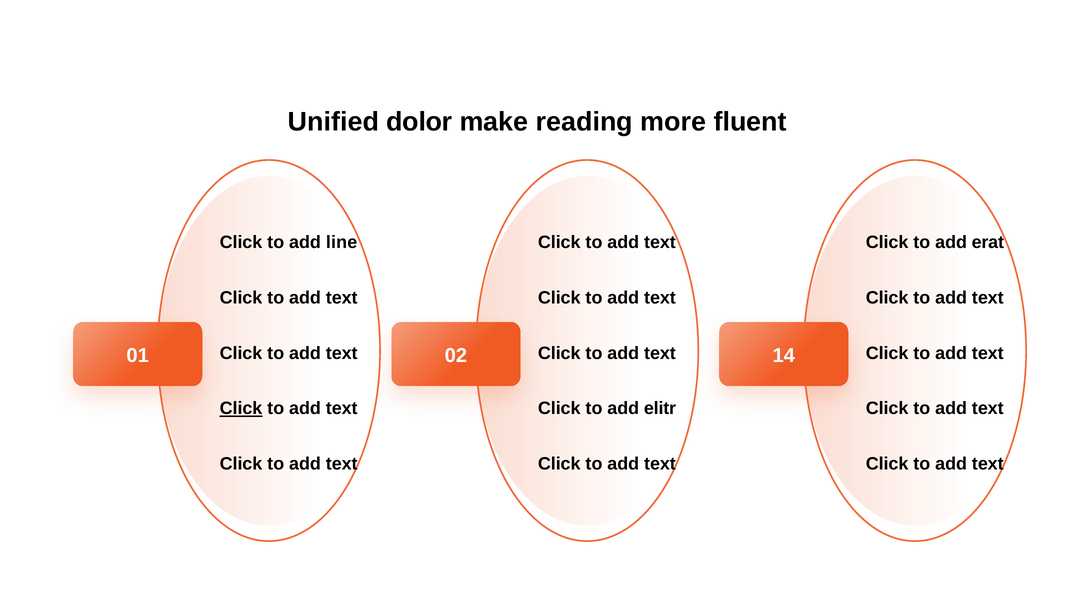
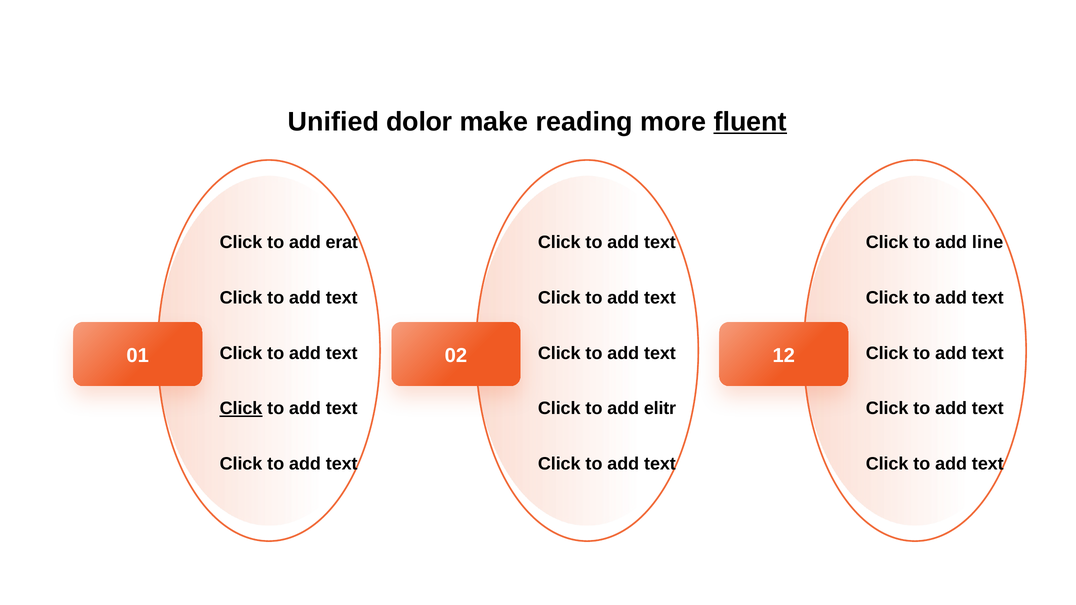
fluent underline: none -> present (750, 122)
line: line -> erat (342, 242)
erat: erat -> line (988, 242)
14: 14 -> 12 (784, 356)
